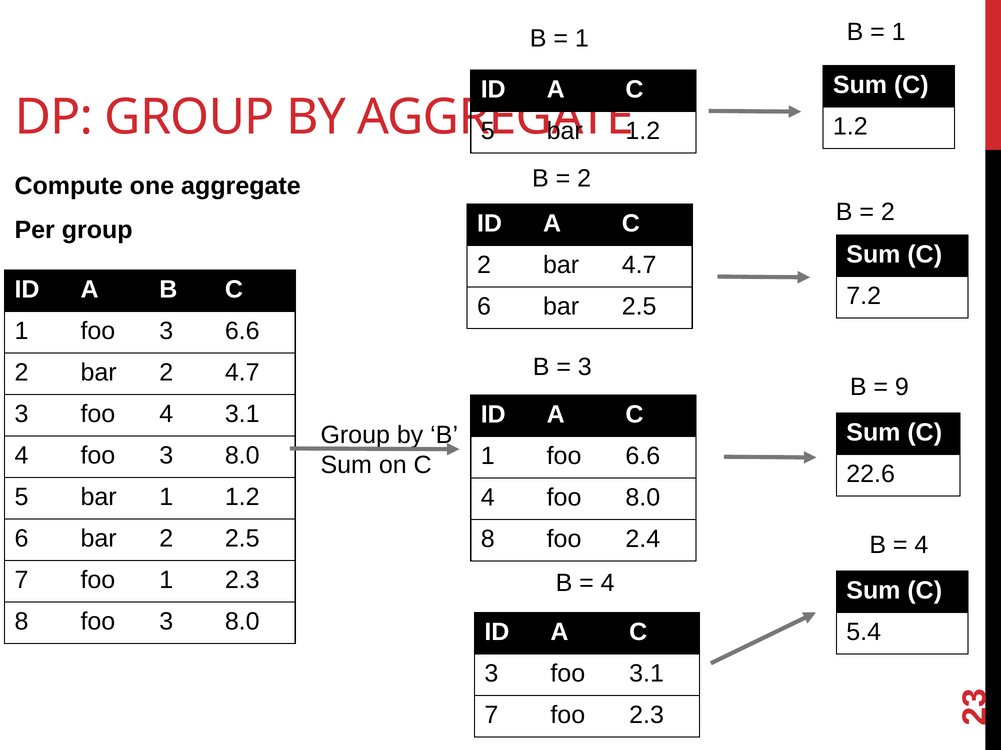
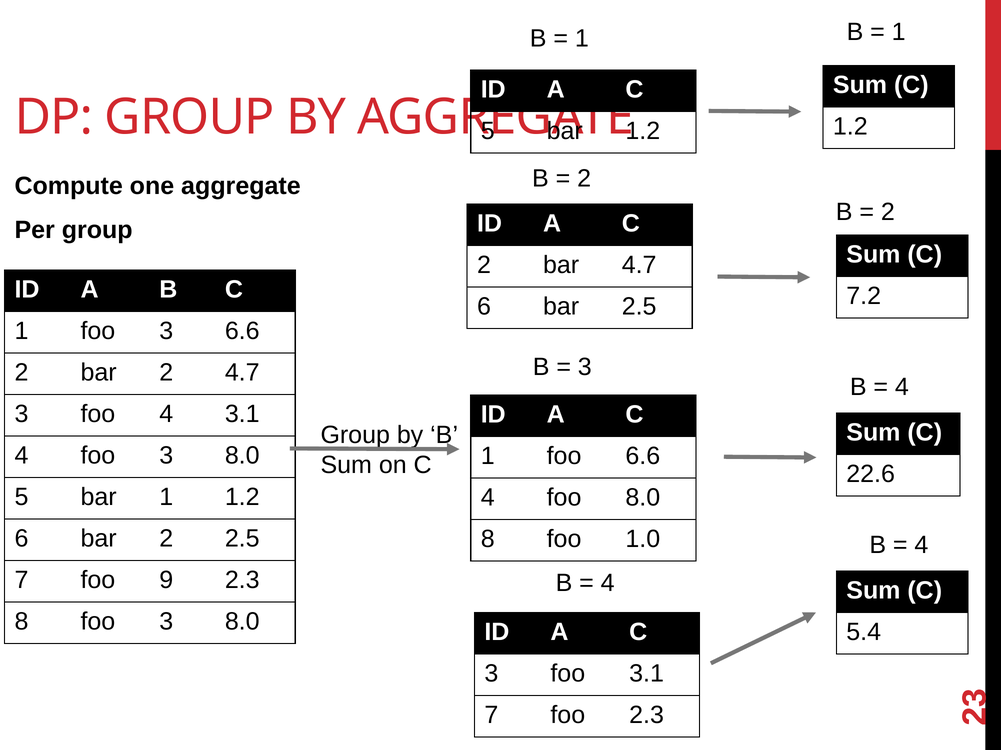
9: 9 -> 4 (902, 388)
2.4: 2.4 -> 1.0 (643, 540)
foo 1: 1 -> 9 (166, 580)
